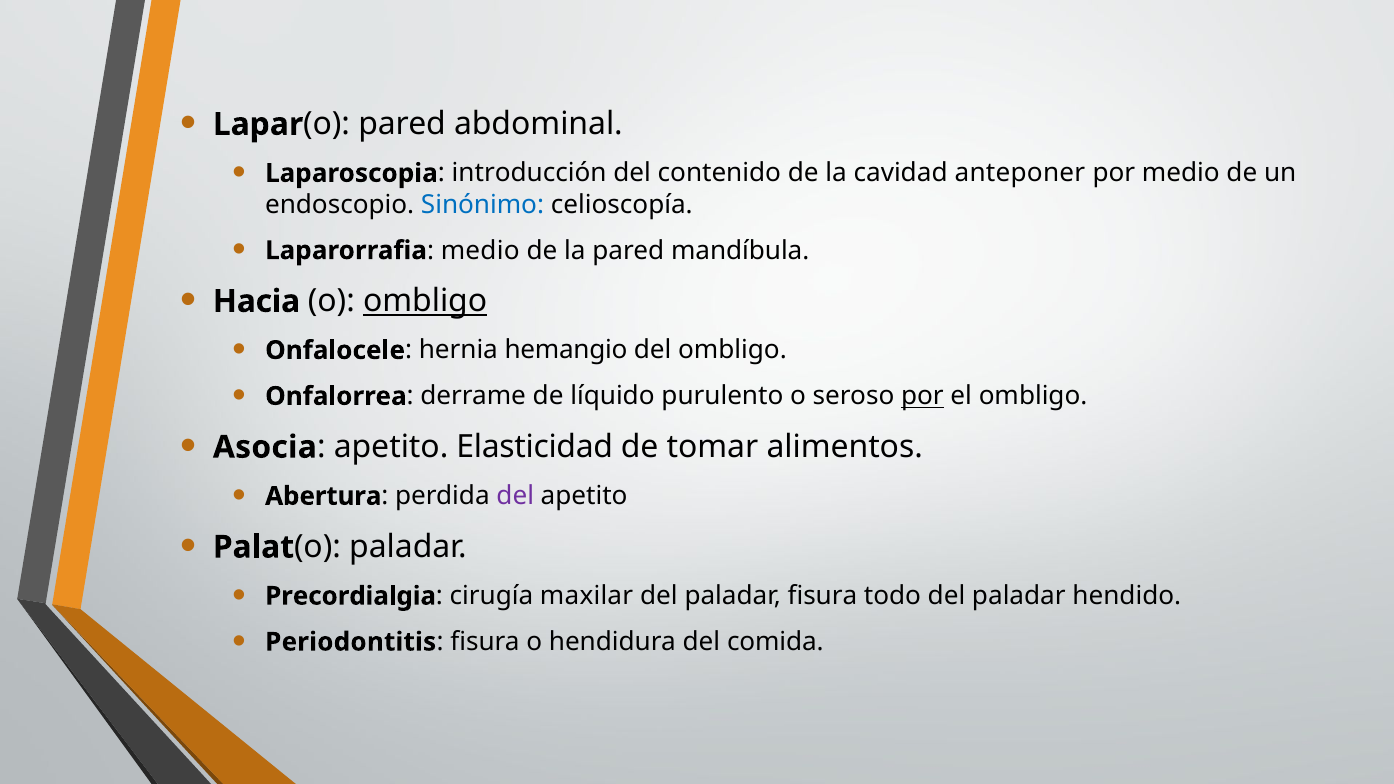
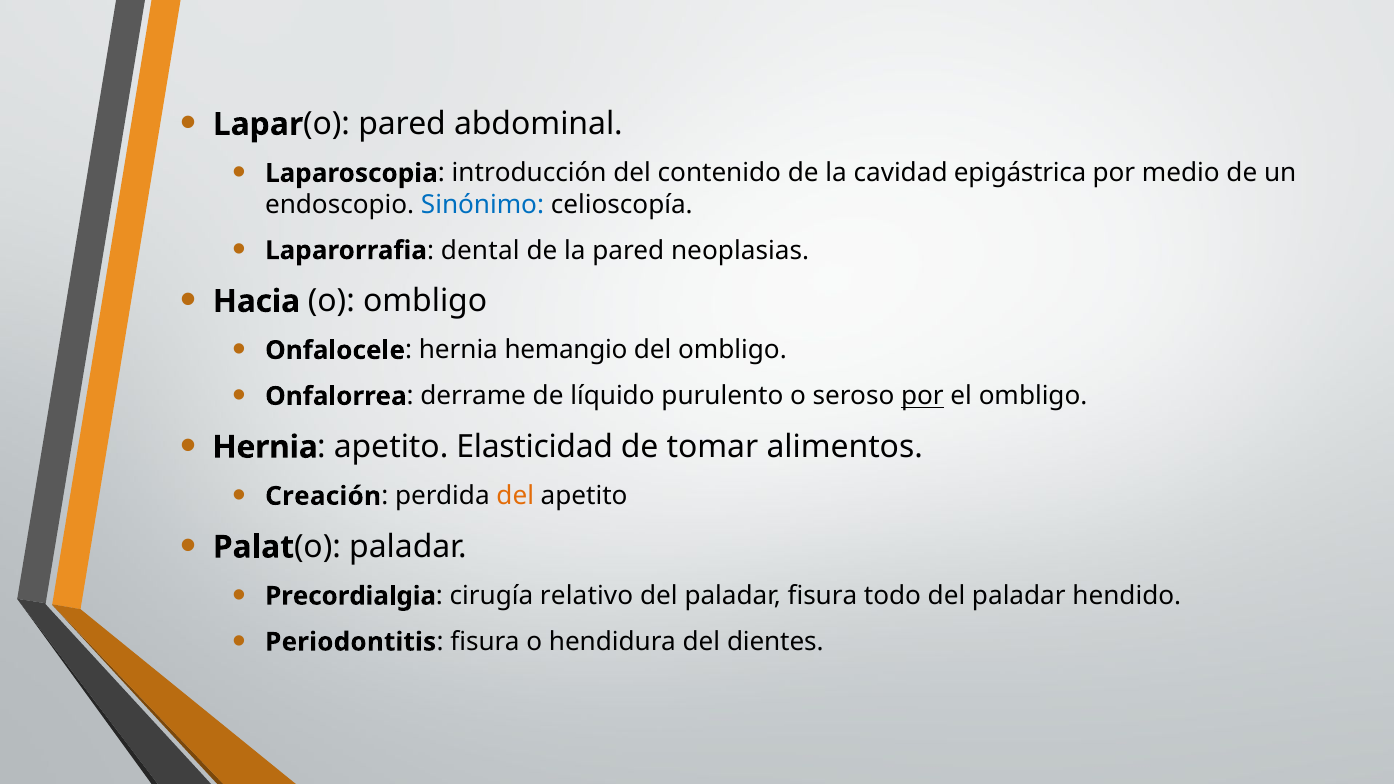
anteponer: anteponer -> epigástrica (1020, 173)
medio: medio -> dental (480, 251)
mandíbula: mandíbula -> neoplasias (740, 251)
ombligo underline: present -> none (425, 301)
Asocia: Asocia -> Hernia (265, 447)
Abertura: Abertura -> Creación (323, 496)
del colour: purple -> orange (515, 496)
maxilar: maxilar -> relativo (587, 596)
comida: comida -> dientes (775, 642)
